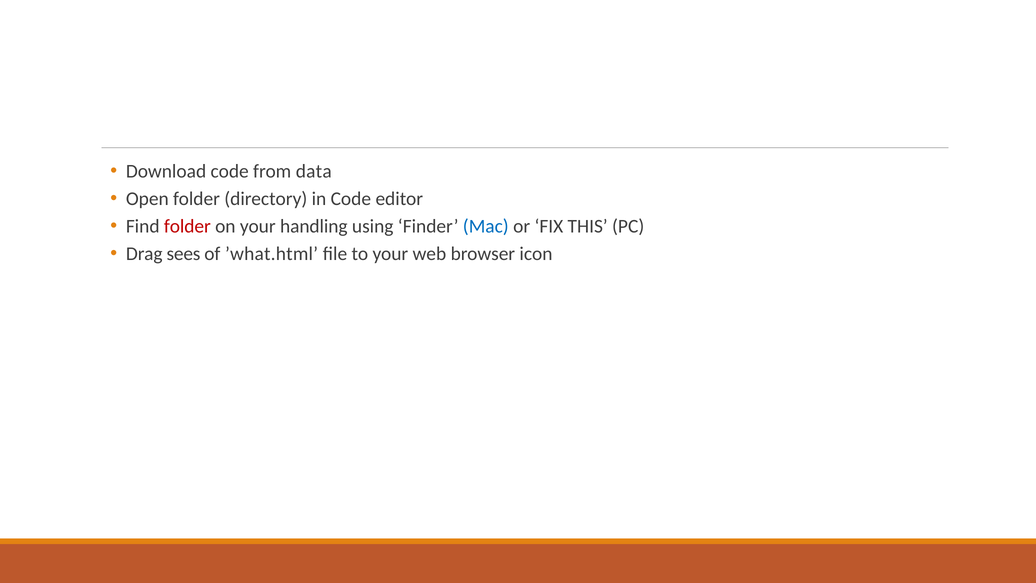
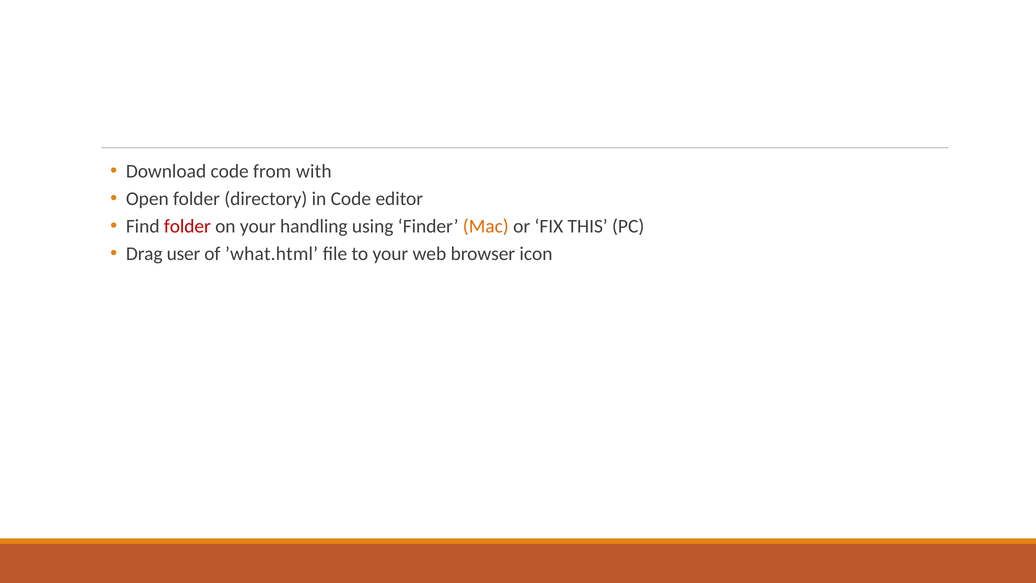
data: data -> with (314, 171)
Mac colour: blue -> orange (486, 226)
sees: sees -> user (183, 254)
